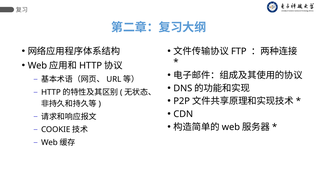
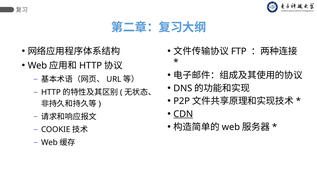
CDN underline: none -> present (183, 114)
